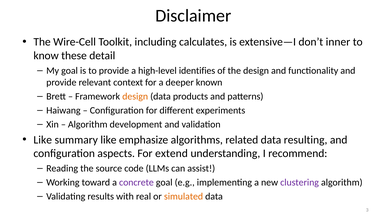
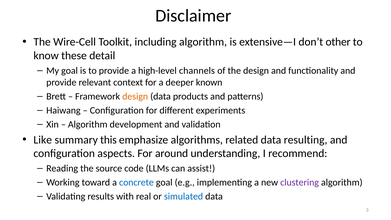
including calculates: calculates -> algorithm (203, 42)
inner: inner -> other (338, 42)
identifies: identifies -> channels (197, 71)
summary like: like -> this (108, 140)
extend: extend -> around (172, 153)
concrete colour: purple -> blue (136, 182)
simulated colour: orange -> blue (184, 196)
